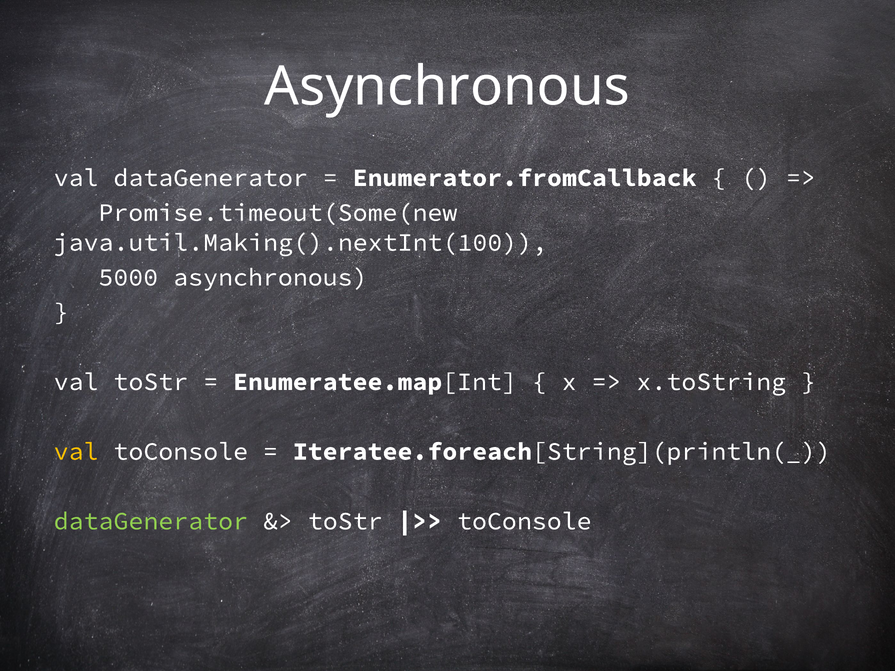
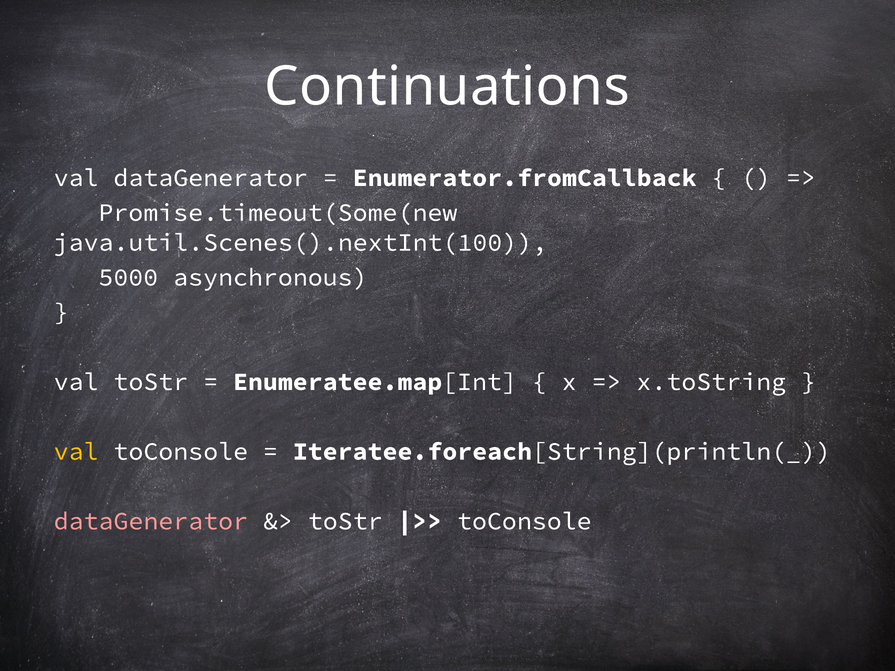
Asynchronous: Asynchronous -> Continuations (447, 87)
java.util.Making().nextInt(100: java.util.Making().nextInt(100 -> java.util.Scenes().nextInt(100 (300, 243)
dataGenerator colour: light green -> pink (151, 521)
